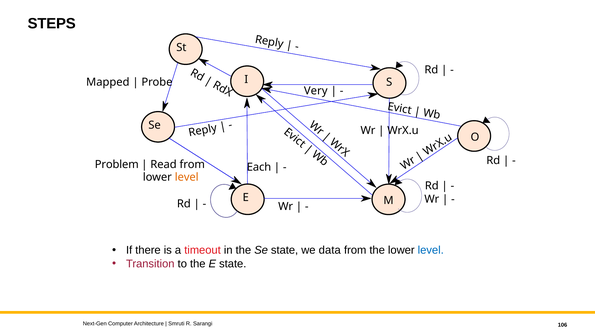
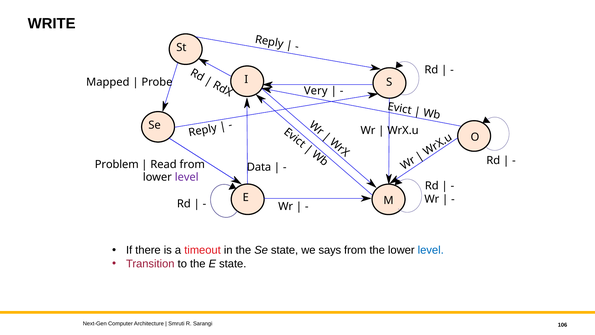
STEPS: STEPS -> WRITE (52, 24)
Each: Each -> Data (259, 167)
level colour: orange -> purple (187, 177)
data: data -> says (330, 250)
